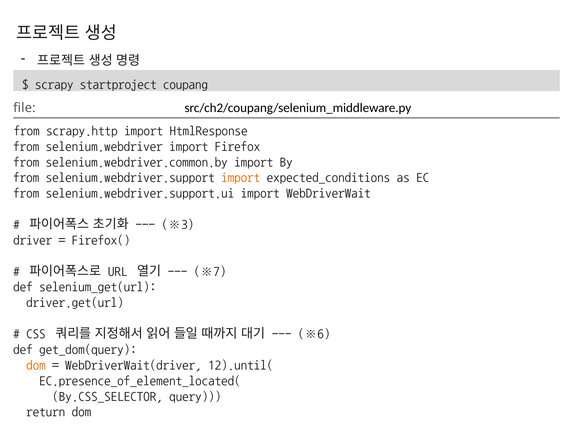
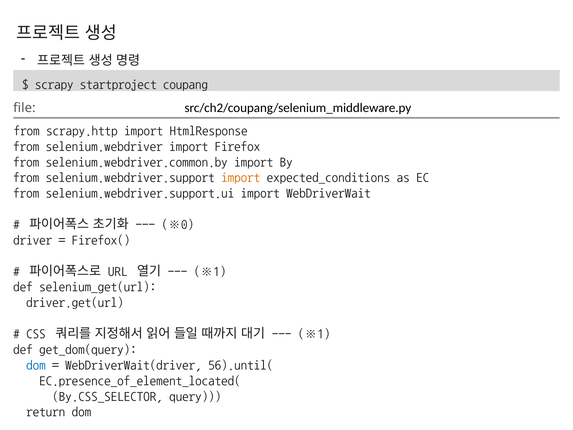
※3: ※3 -> ※0 (178, 224)
※7: ※7 -> ※1 (210, 271)
※6: ※6 -> ※1 (314, 333)
dom colour: orange -> blue (36, 365)
12).until(: 12).until( -> 56).until( (241, 365)
